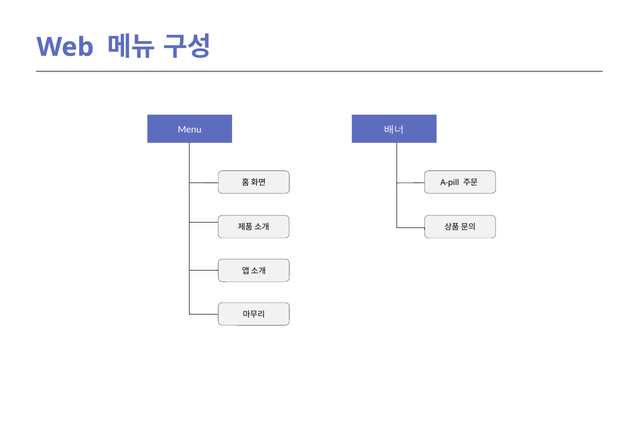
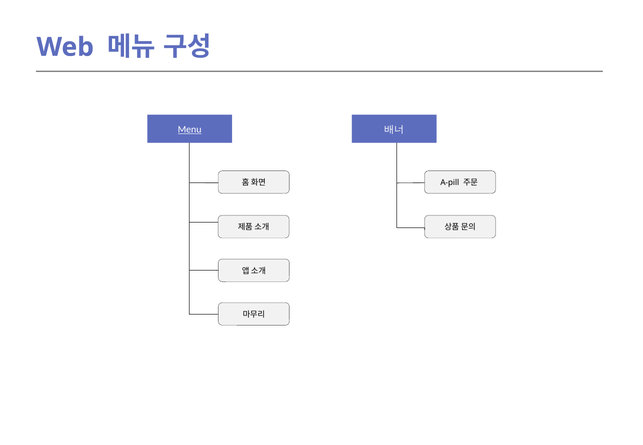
Menu underline: none -> present (190, 130)
